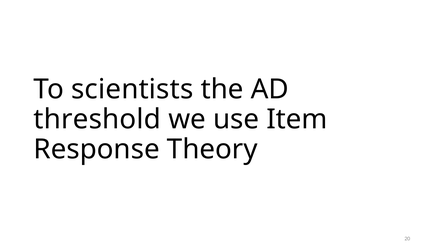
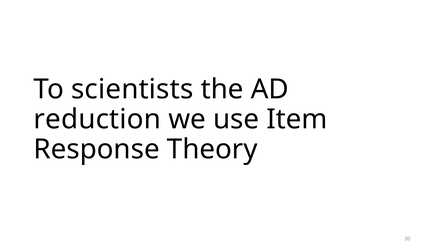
threshold: threshold -> reduction (97, 119)
